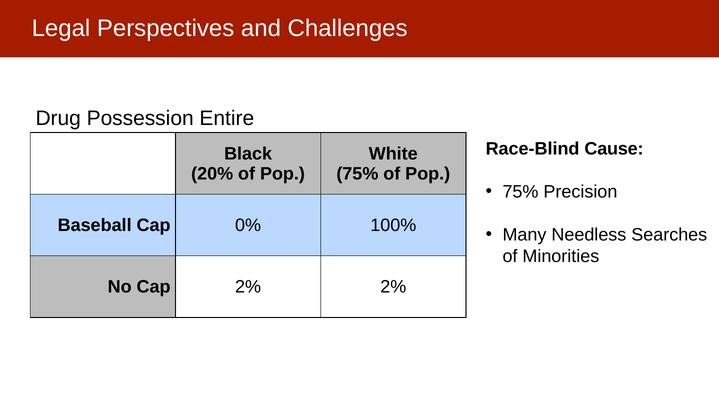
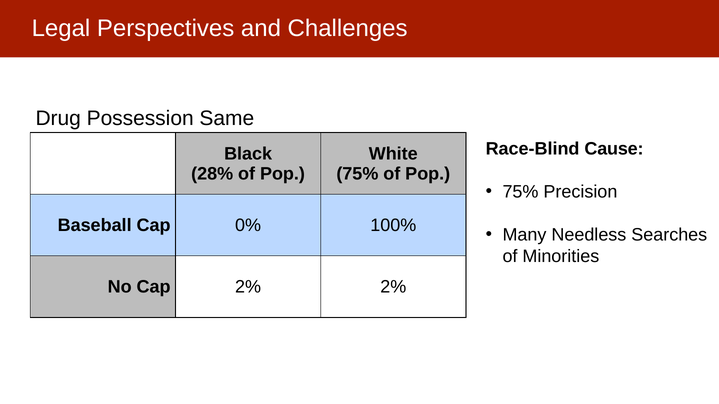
Entire: Entire -> Same (227, 119)
20%: 20% -> 28% (212, 174)
